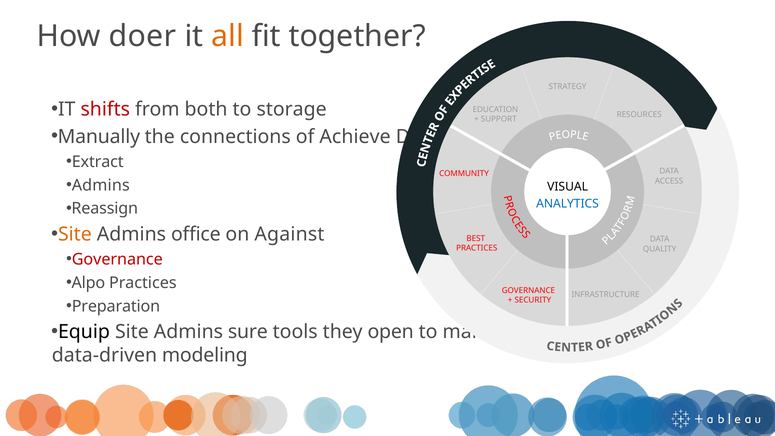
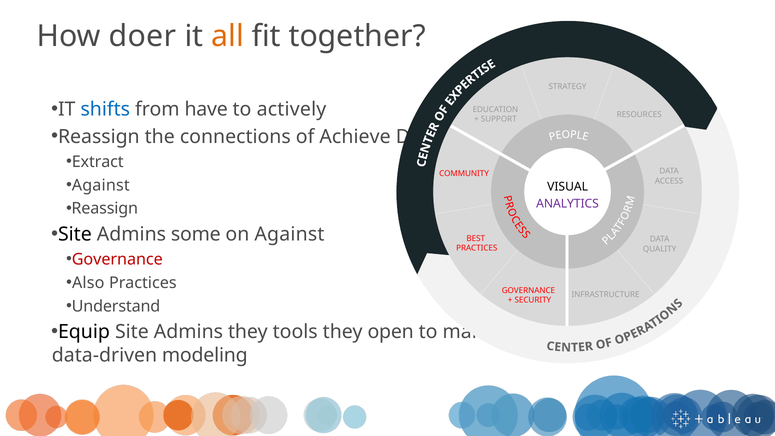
shifts colour: red -> blue (105, 109)
both: both -> have (206, 109)
storage: storage -> actively (291, 109)
Manually: Manually -> Reassign (99, 137)
Admins: Admins -> Against (101, 185)
ANALYTICS colour: blue -> purple (568, 204)
Site colour: orange -> black (75, 234)
office: office -> some (196, 234)
Alpo: Alpo -> Also (88, 283)
Preparation: Preparation -> Understand (116, 306)
Admins sure: sure -> they (248, 332)
